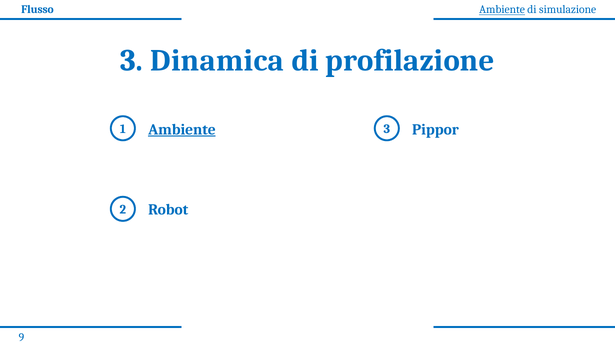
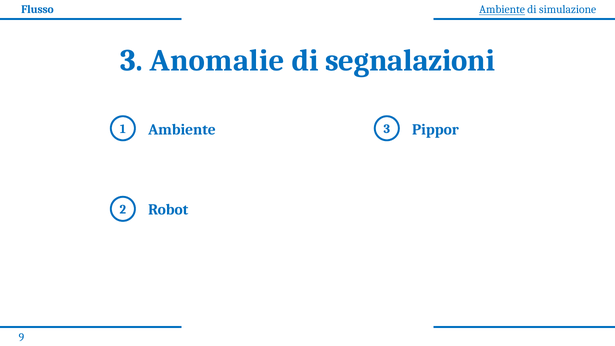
Dinamica: Dinamica -> Anomalie (217, 61)
profilazione: profilazione -> segnalazioni (410, 61)
Ambiente underline: present -> none (182, 129)
